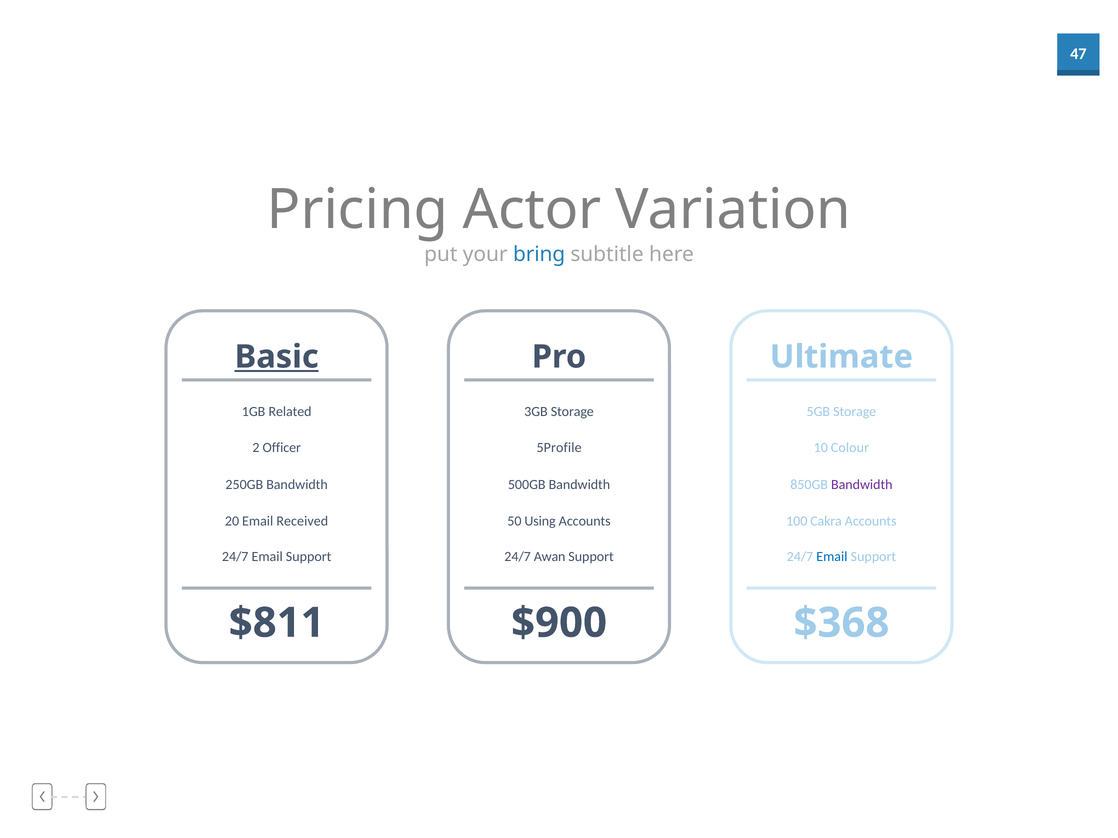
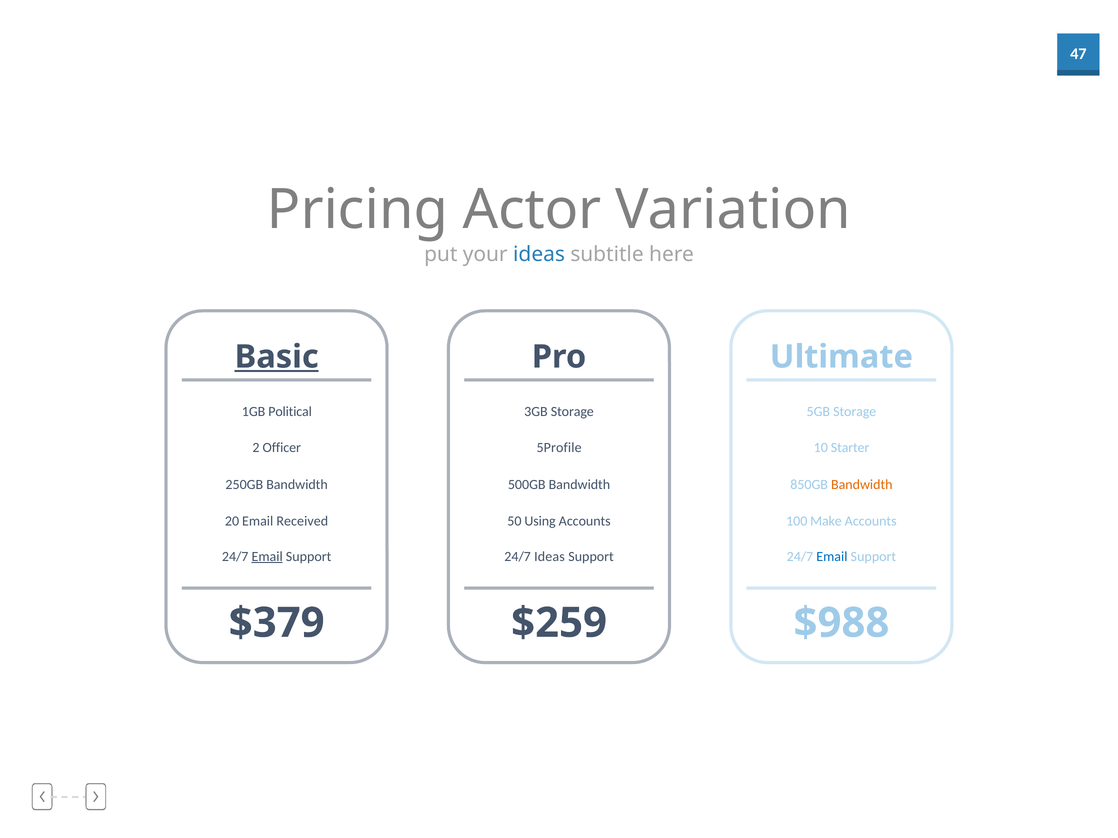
your bring: bring -> ideas (539, 254)
Related: Related -> Political (290, 412)
Colour: Colour -> Starter (850, 448)
Bandwidth colour: purple -> orange (862, 485)
Cakra: Cakra -> Make (826, 521)
Email underline: none -> present (267, 557)
24/7 Awan: Awan -> Ideas (549, 557)
$811: $811 -> $379 (277, 623)
$900: $900 -> $259 (559, 623)
$368: $368 -> $988 (841, 623)
